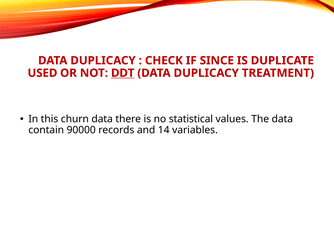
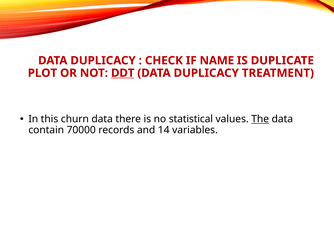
SINCE: SINCE -> NAME (217, 61)
USED: USED -> PLOT (42, 73)
The underline: none -> present (260, 119)
90000: 90000 -> 70000 (81, 130)
